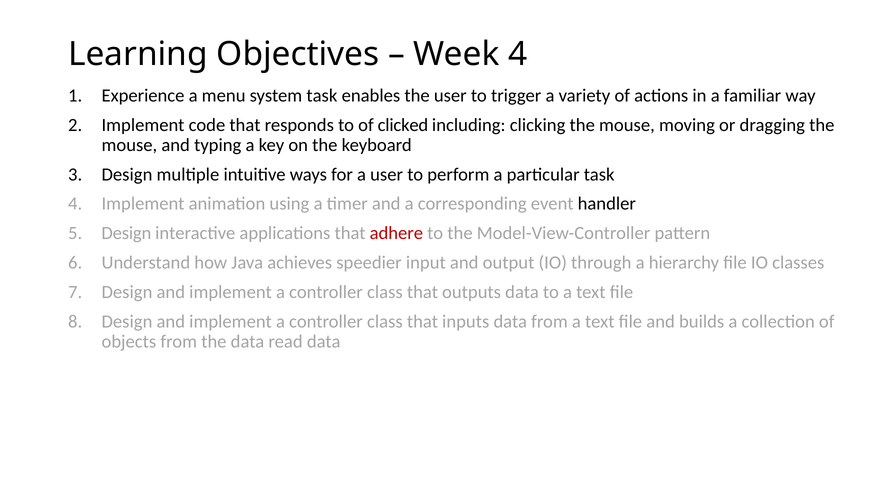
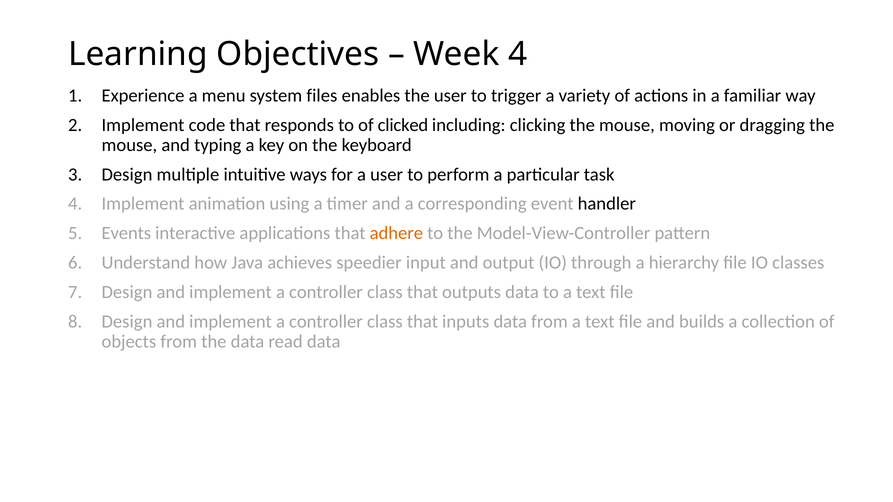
system task: task -> files (322, 96)
Design: Design -> Events (126, 233)
adhere colour: red -> orange (396, 233)
